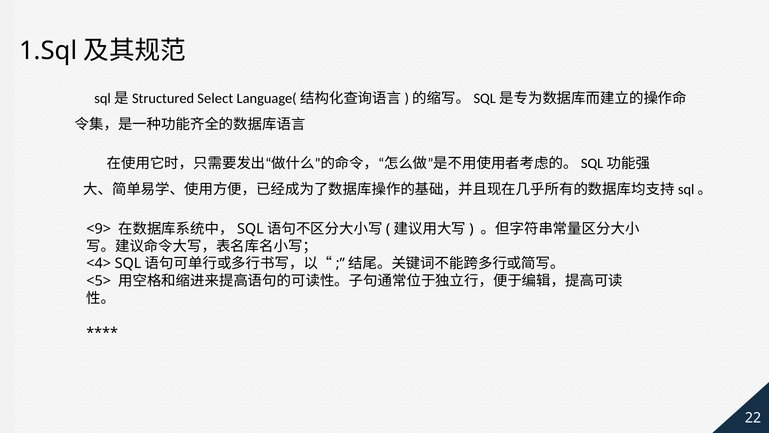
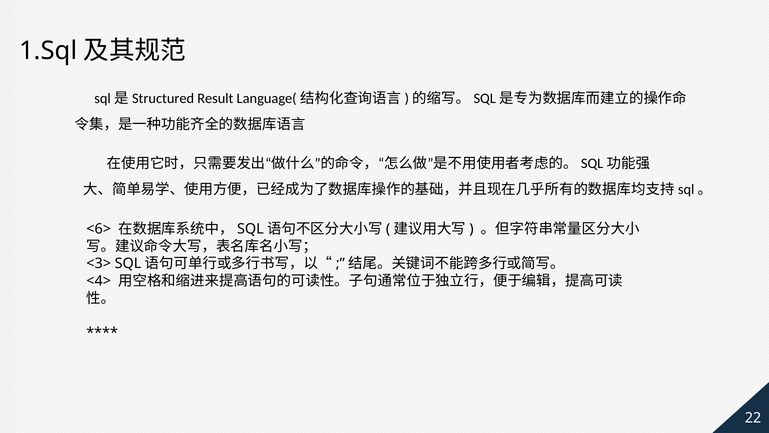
Select: Select -> Result (215, 99)
<9>: <9> -> <6> (99, 229)
<4>: <4> -> <3> (99, 263)
<5>: <5> -> <4> (99, 281)
